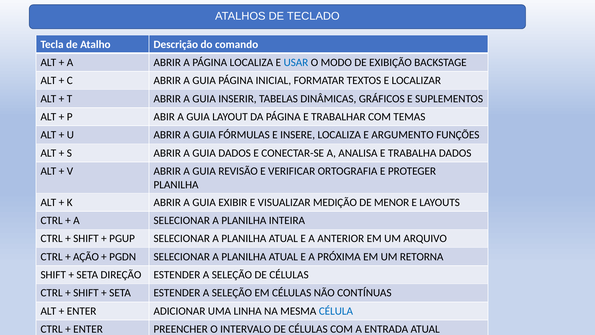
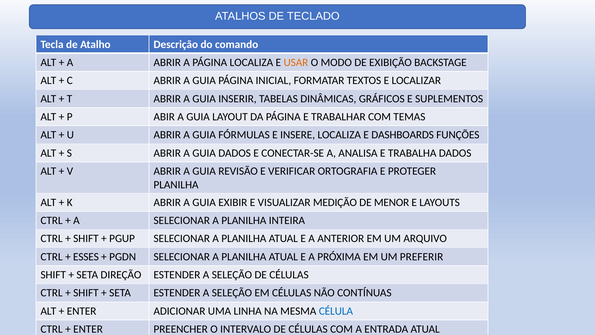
USAR colour: blue -> orange (296, 62)
ARGUMENTO: ARGUMENTO -> DASHBOARDS (403, 135)
AÇÃO: AÇÃO -> ESSES (86, 257)
RETORNA: RETORNA -> PREFERIR (422, 257)
